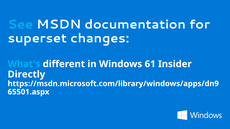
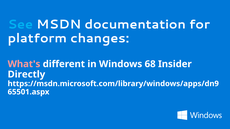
superset: superset -> platform (37, 38)
What's colour: light blue -> pink (24, 64)
61: 61 -> 68 (150, 64)
